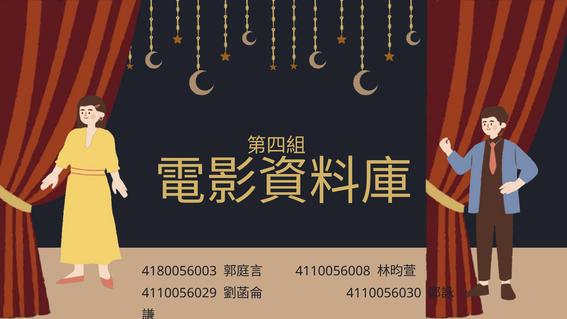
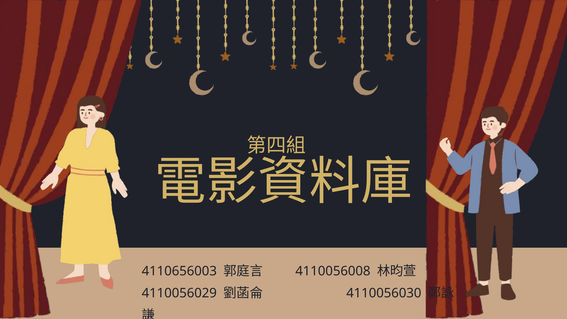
4180056003: 4180056003 -> 4110656003 (179, 271)
